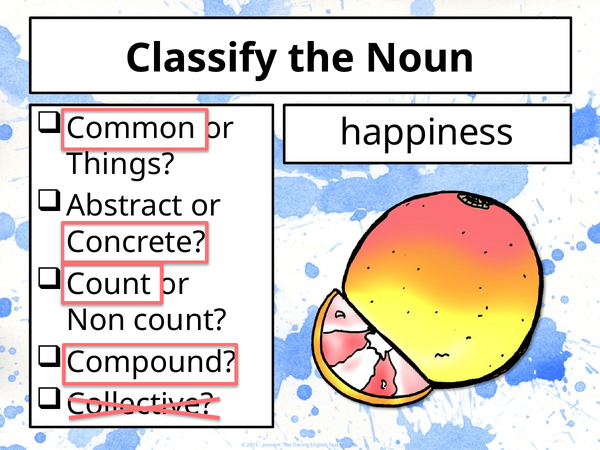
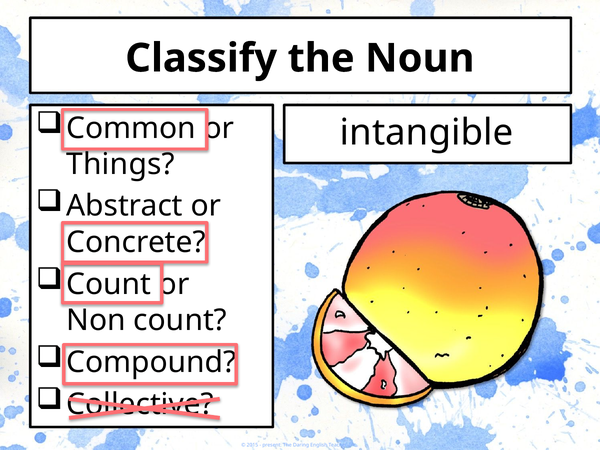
happiness: happiness -> intangible (427, 133)
